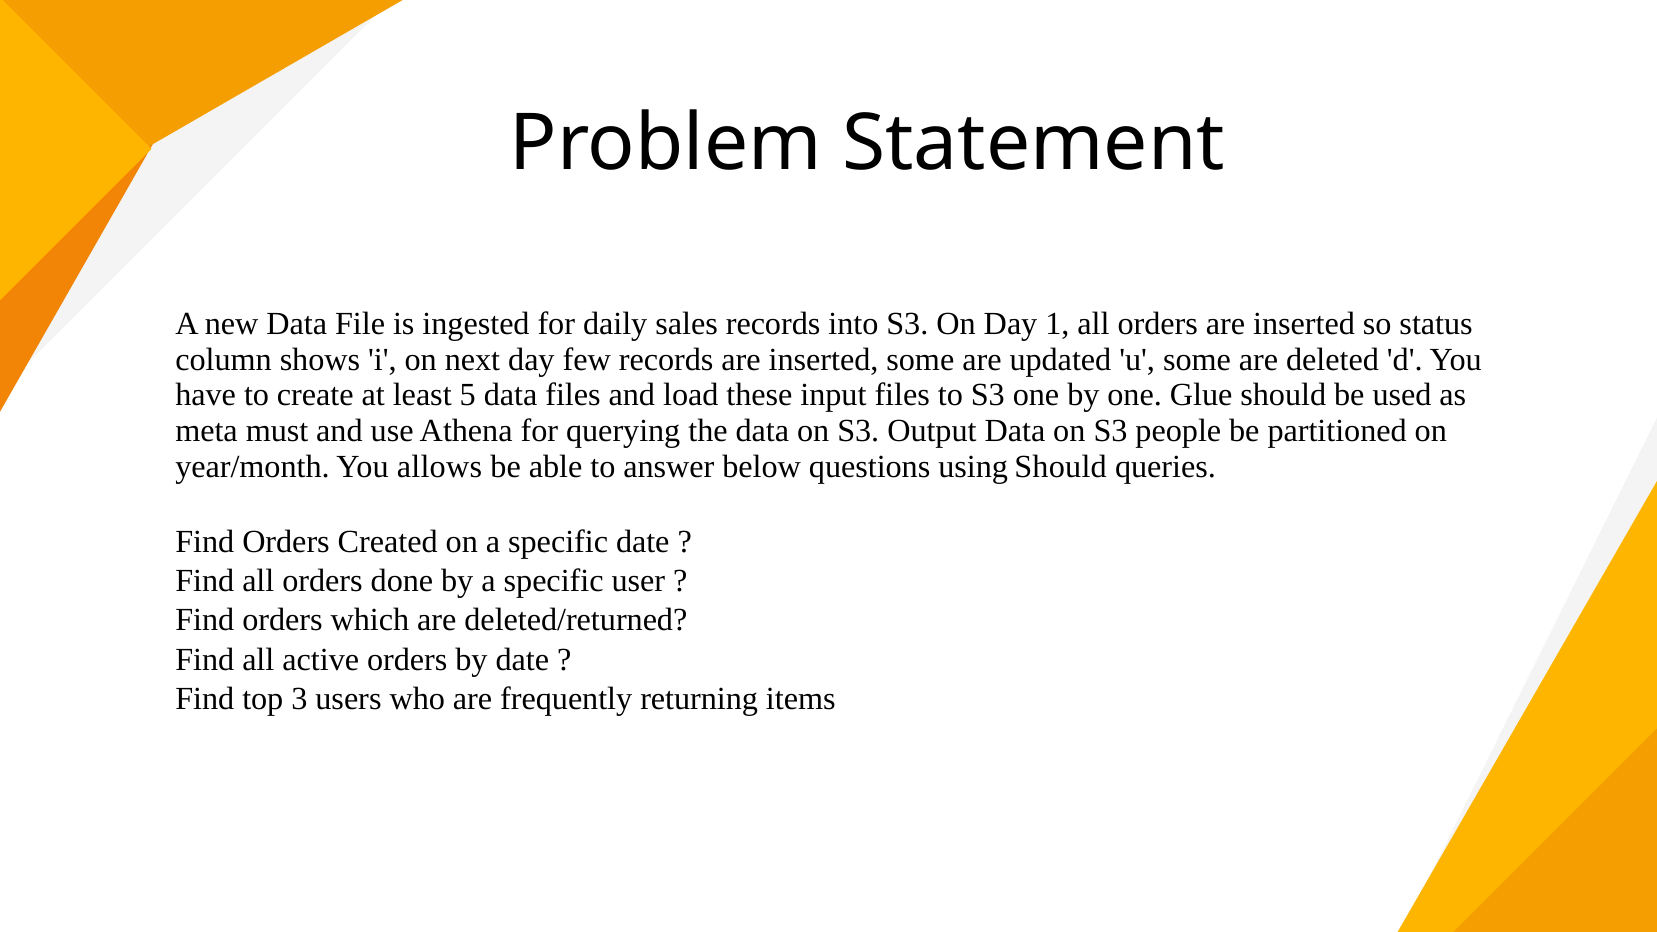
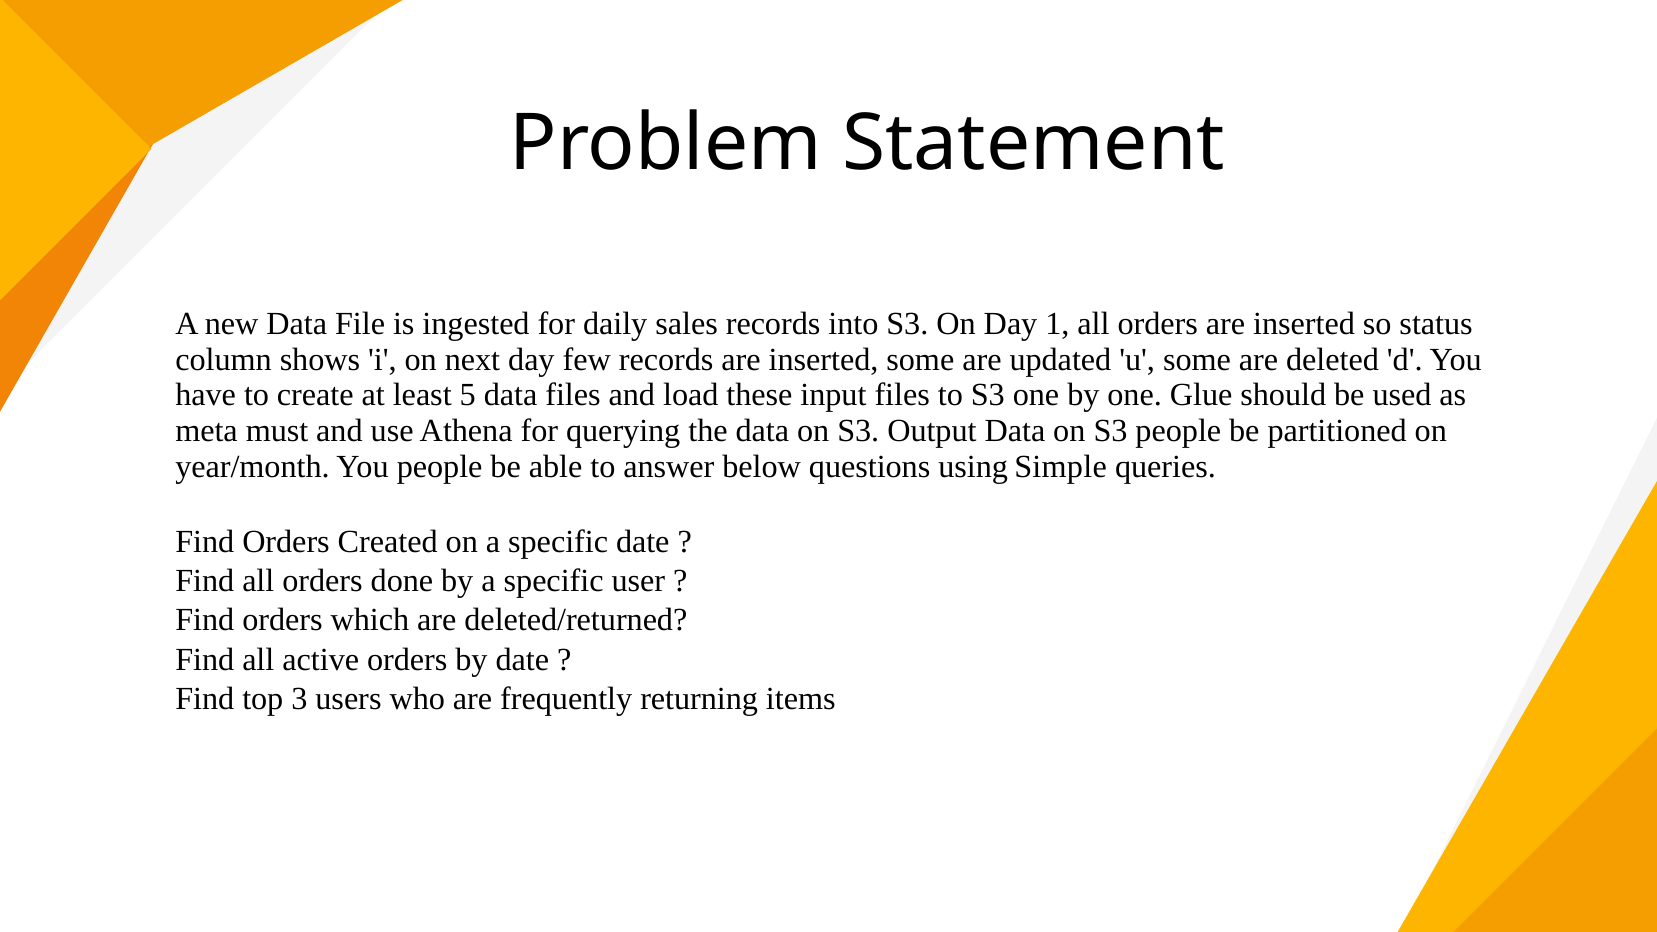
You allows: allows -> people (440, 467)
using Should: Should -> Simple (1061, 467)
